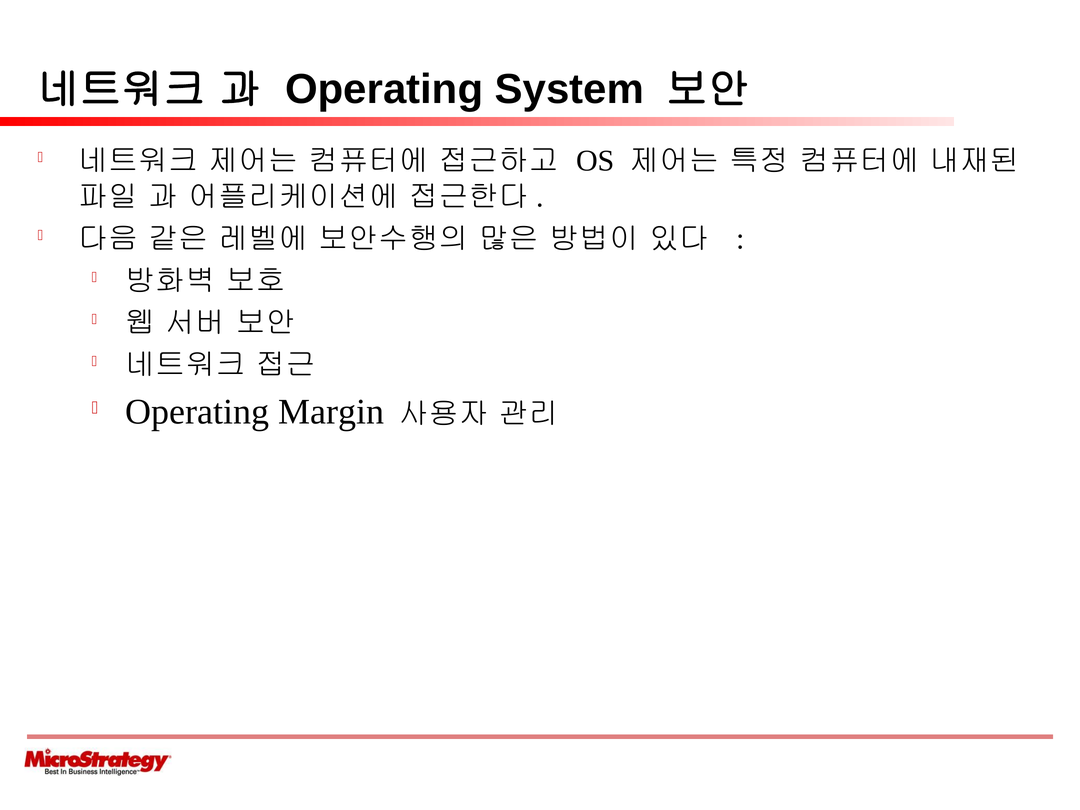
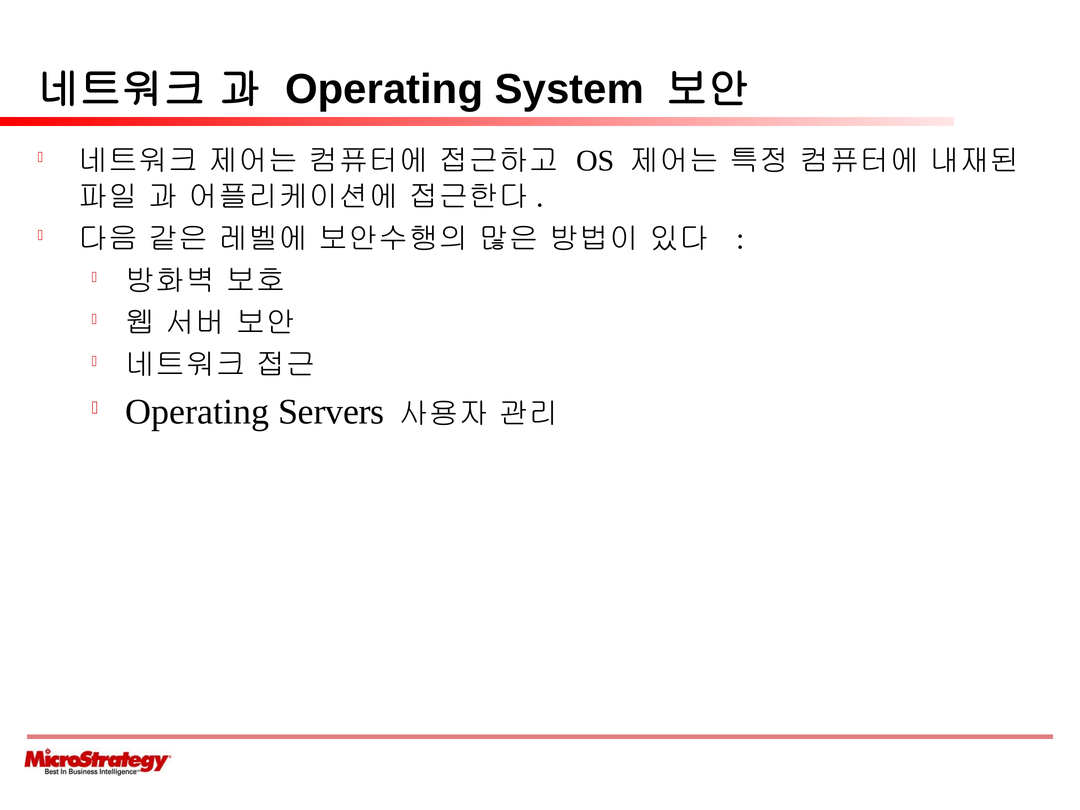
Margin: Margin -> Servers (331, 412)
